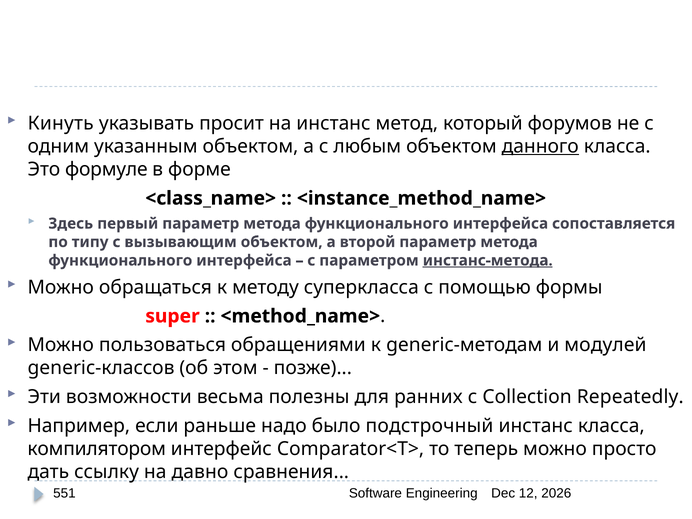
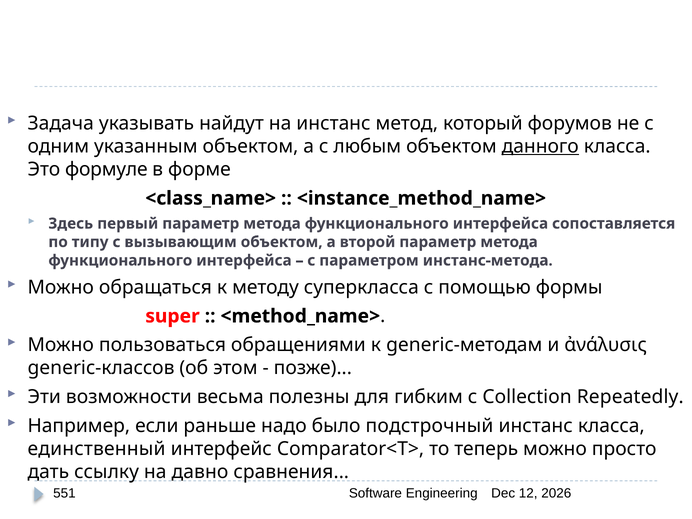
Кинуть: Кинуть -> Задача (61, 123)
просит: просит -> найдут (232, 123)
инстанс-метода underline: present -> none (488, 260)
модулей: модулей -> ἀνάλυσις (606, 345)
ранних: ранних -> гибким (428, 397)
компилятором: компилятором -> единственный (97, 449)
